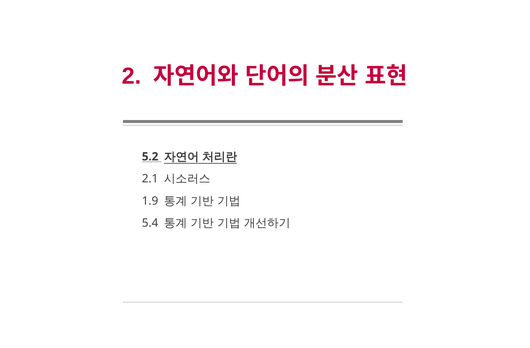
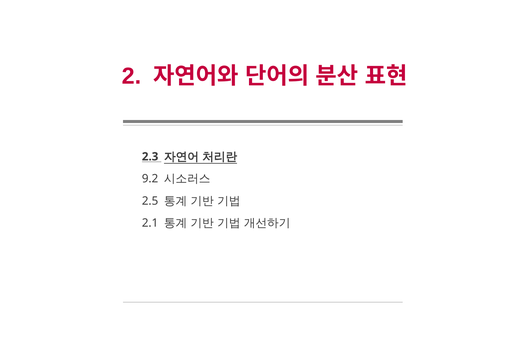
5.2: 5.2 -> 2.3 (150, 157)
2.1: 2.1 -> 9.2 (150, 179)
1.9: 1.9 -> 2.5 (150, 201)
5.4: 5.4 -> 2.1 (150, 223)
